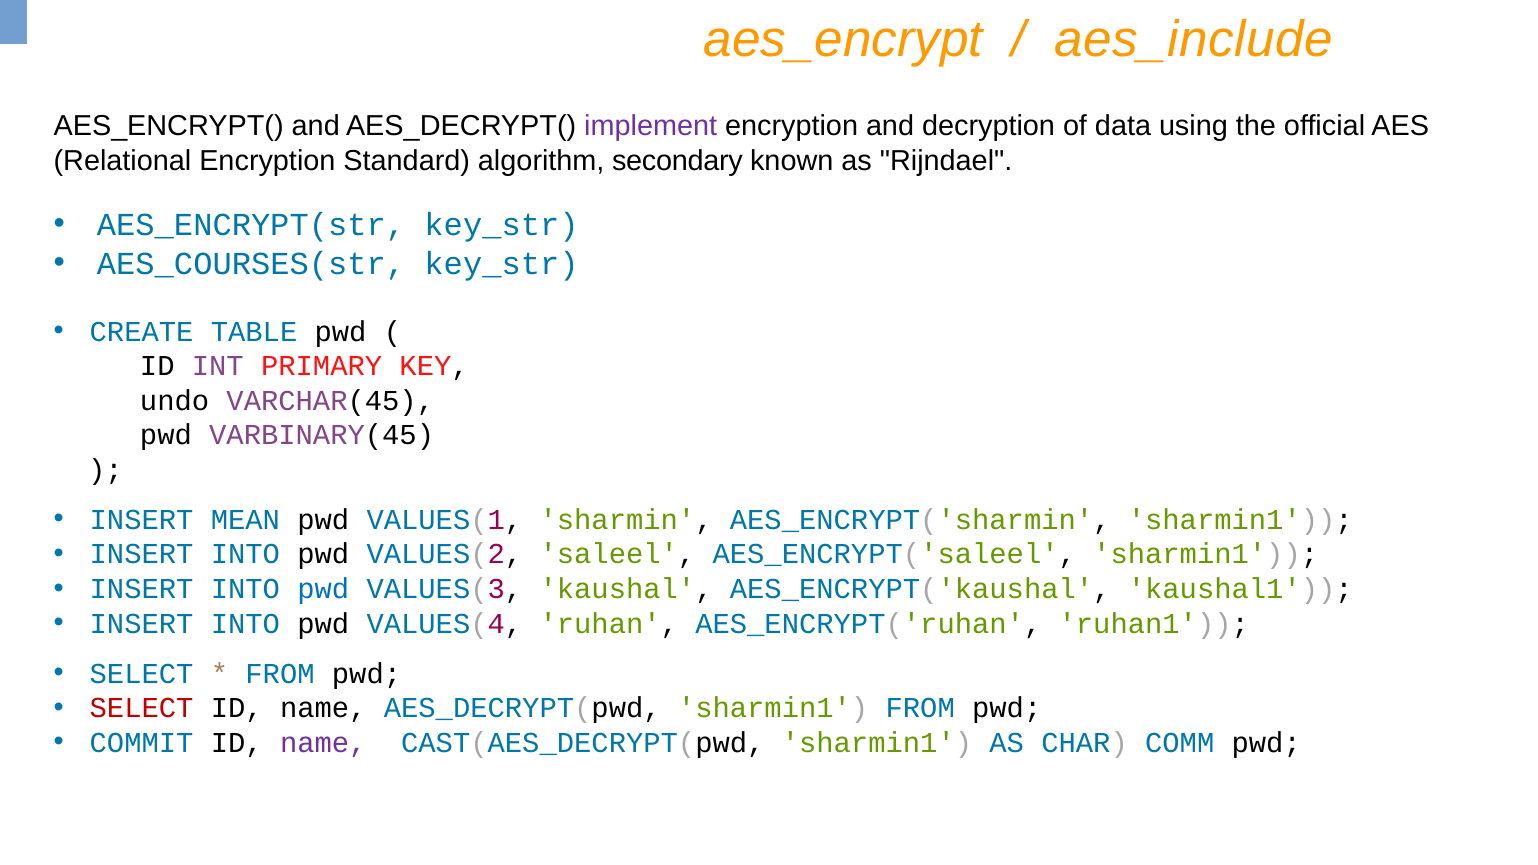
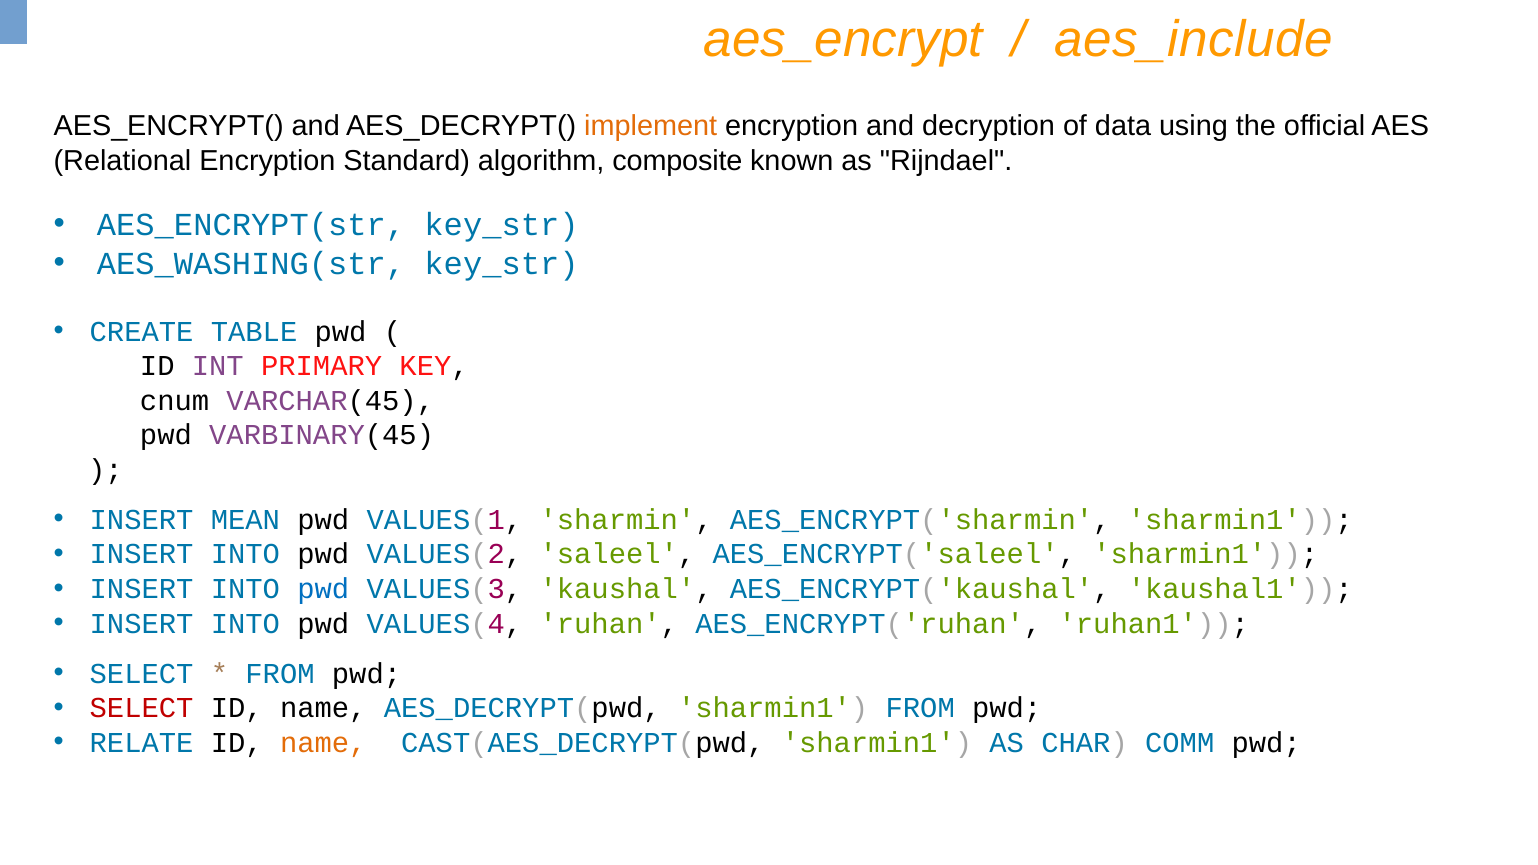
implement colour: purple -> orange (651, 126)
secondary: secondary -> composite (677, 161)
AES_COURSES(str: AES_COURSES(str -> AES_WASHING(str (251, 263)
undo: undo -> cnum (175, 401)
COMMIT: COMMIT -> RELATE (142, 743)
name colour: purple -> orange (323, 743)
